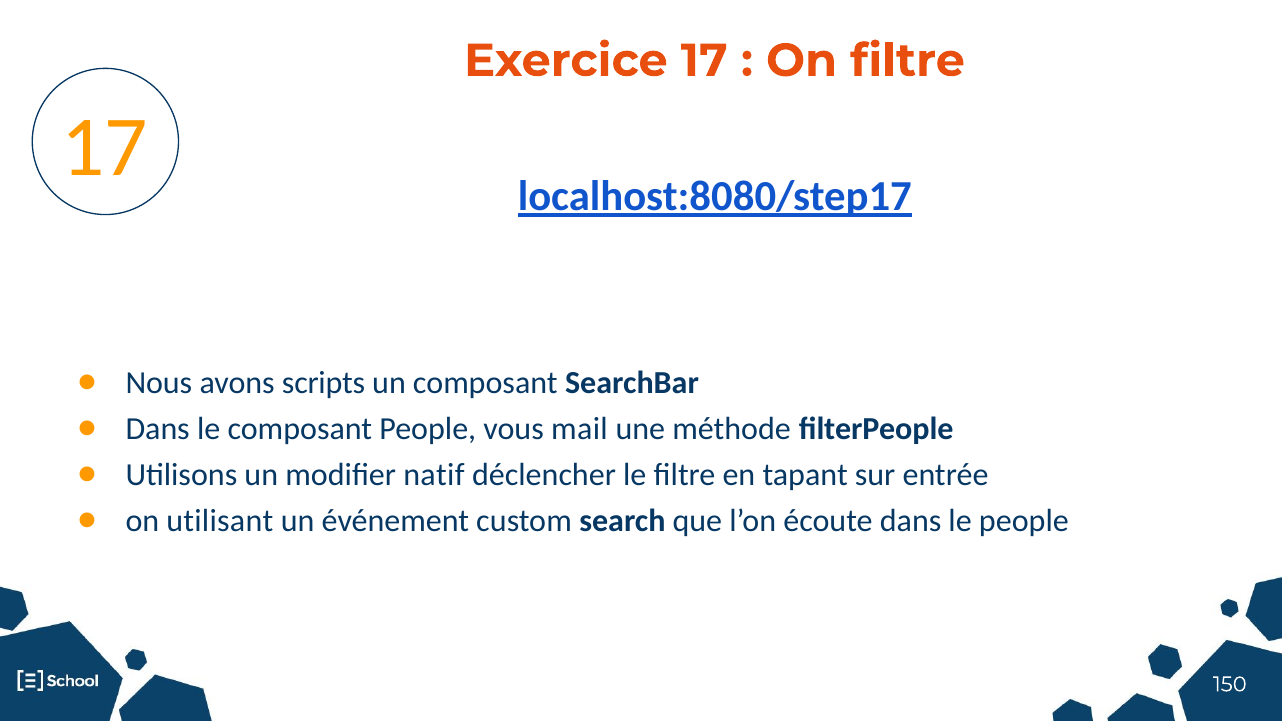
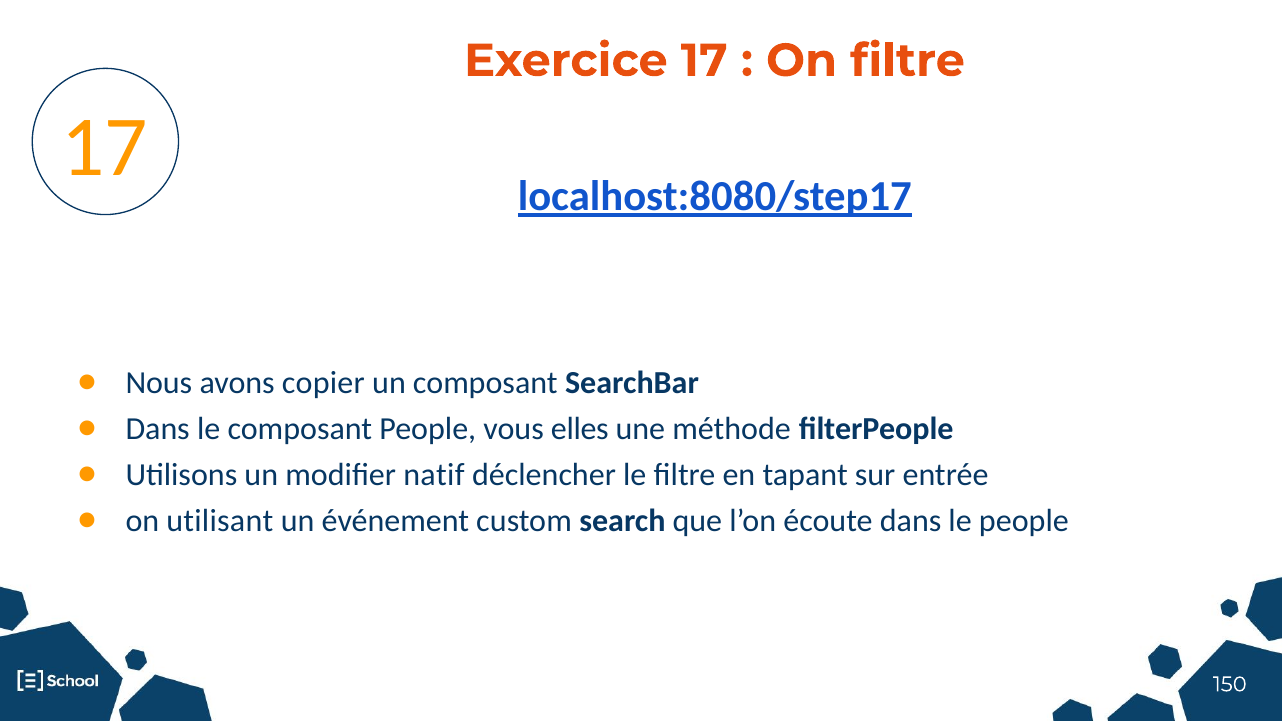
scripts: scripts -> copier (323, 383)
mail: mail -> elles (580, 429)
